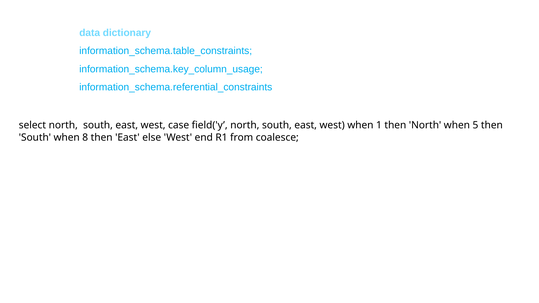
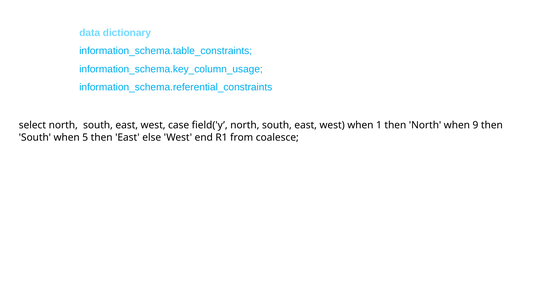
5: 5 -> 9 (475, 125)
8: 8 -> 5 (85, 137)
